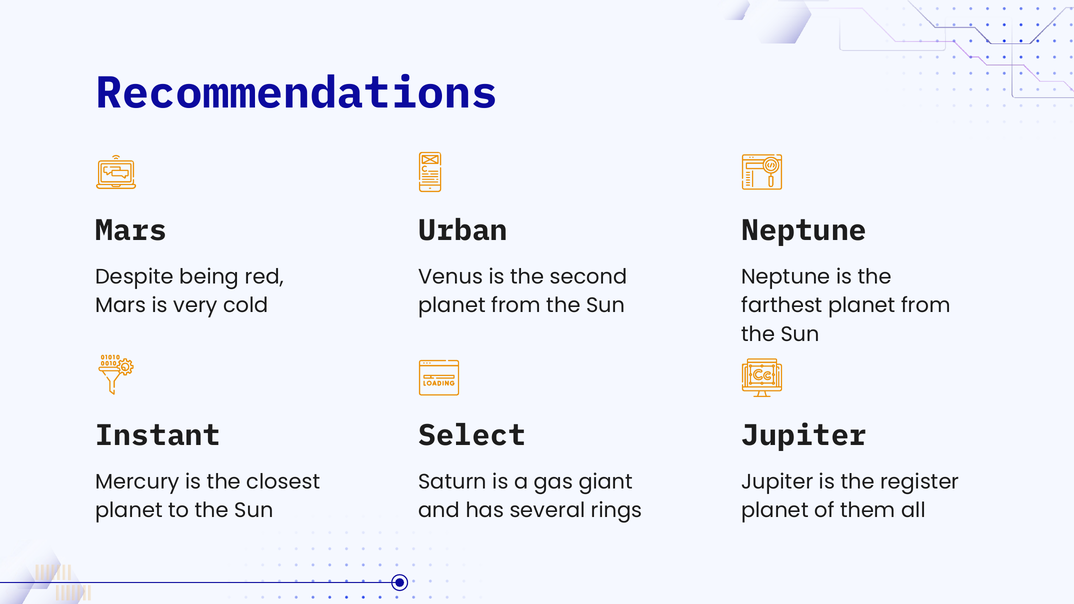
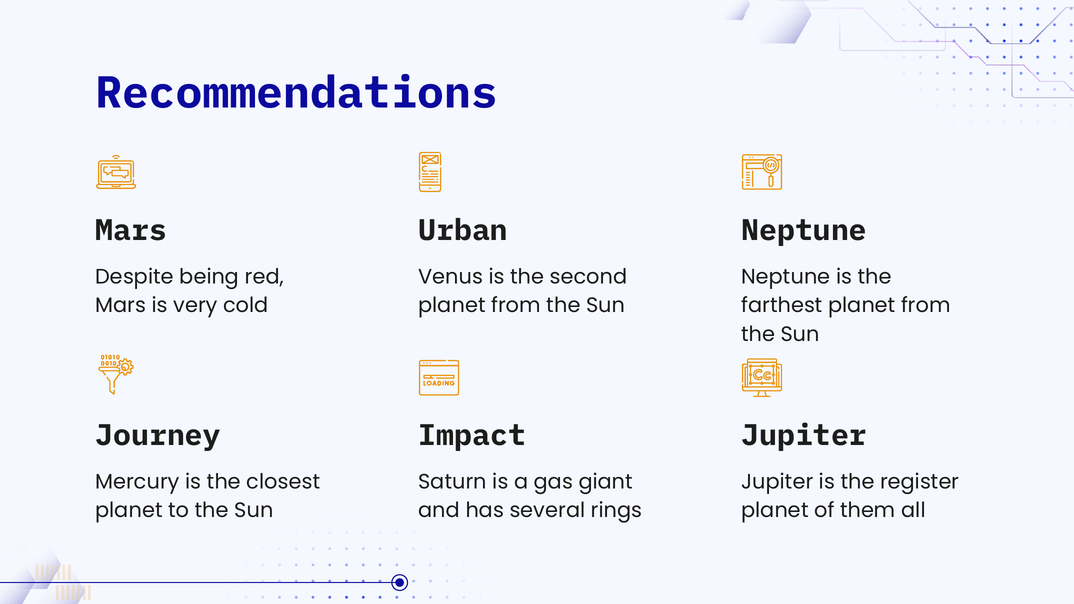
Instant: Instant -> Journey (158, 436)
Select: Select -> Impact (472, 436)
